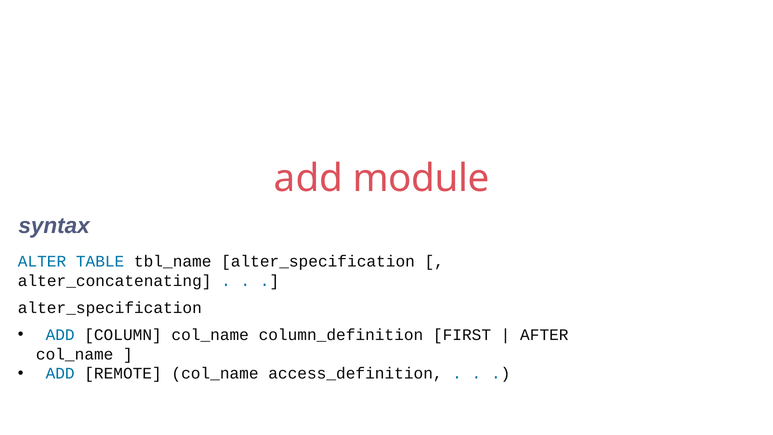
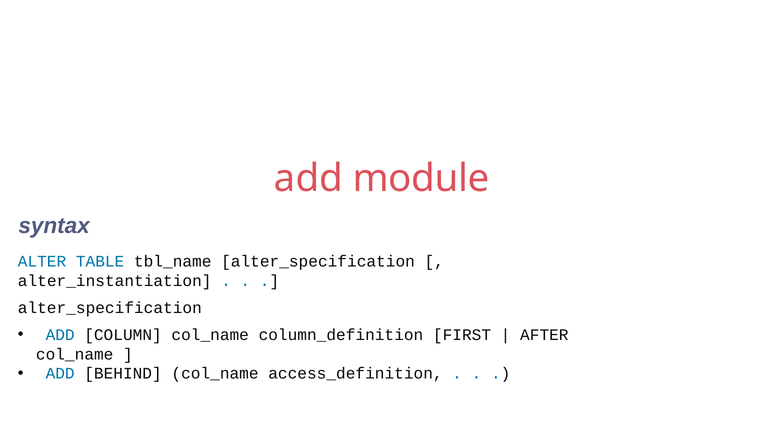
alter_concatenating: alter_concatenating -> alter_instantiation (115, 281)
REMOTE: REMOTE -> BEHIND (123, 373)
